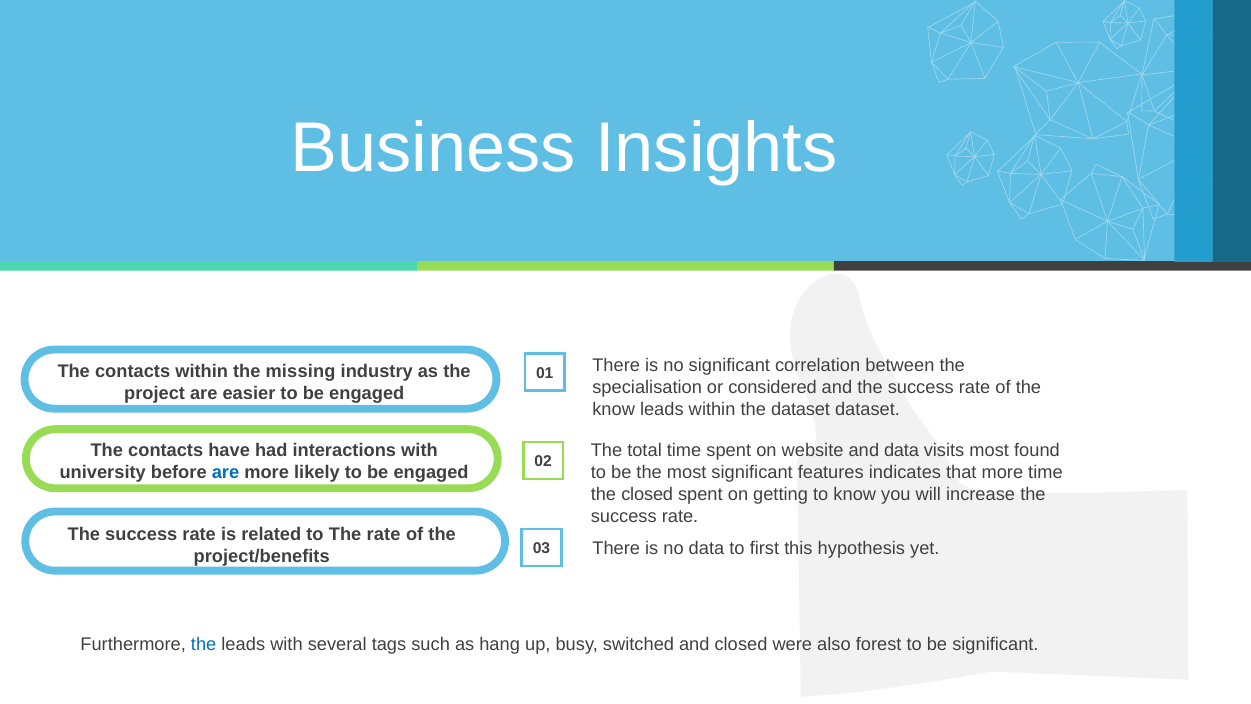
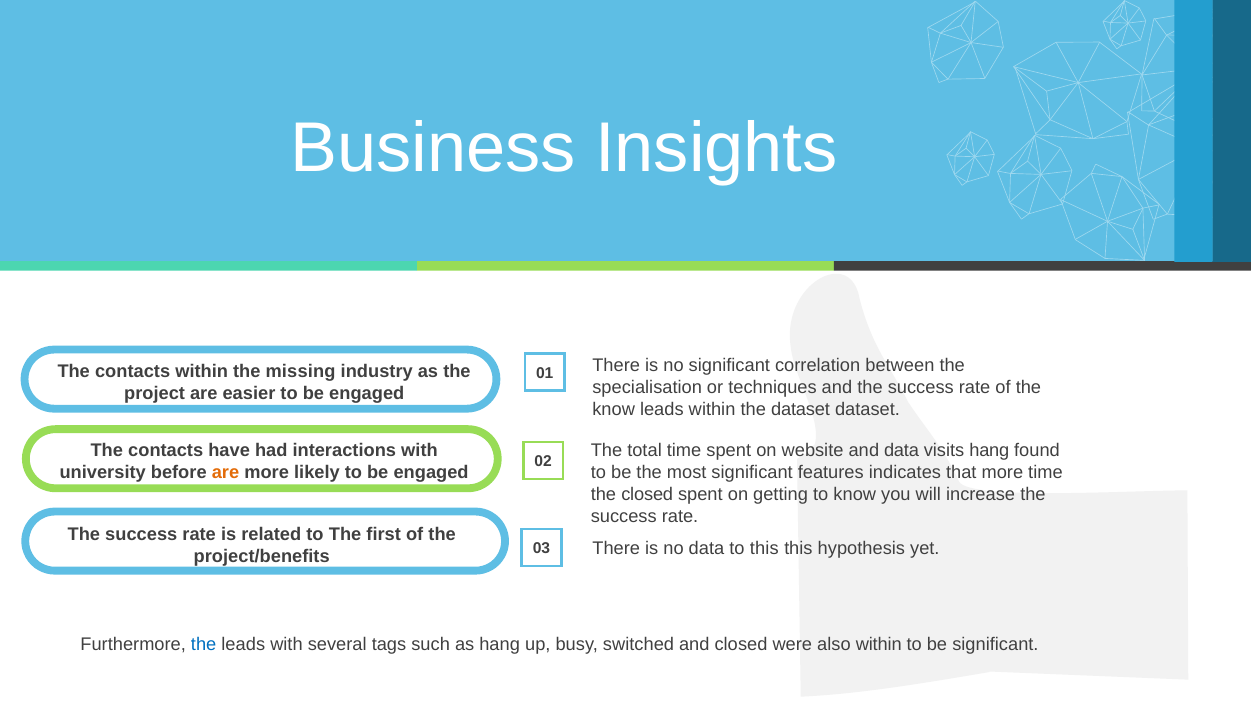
considered: considered -> techniques (773, 388)
visits most: most -> hang (989, 450)
are colour: blue -> orange (226, 472)
The rate: rate -> first (384, 534)
to first: first -> this (764, 548)
also forest: forest -> within (879, 644)
